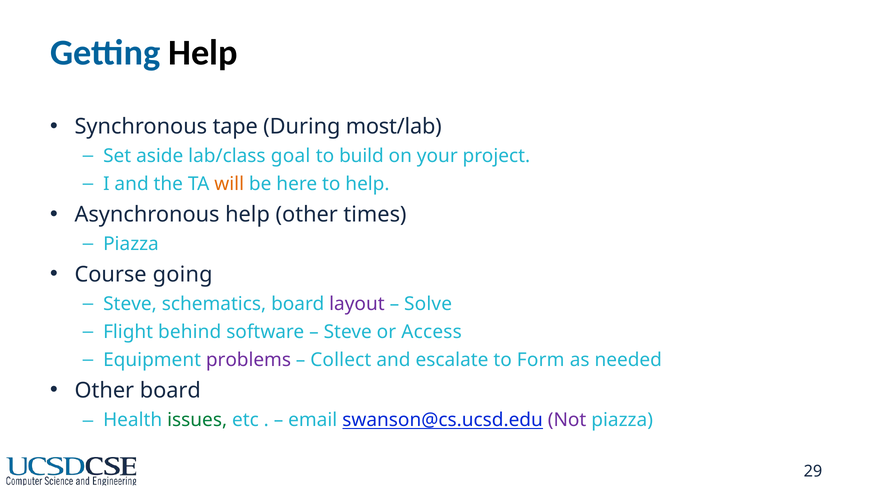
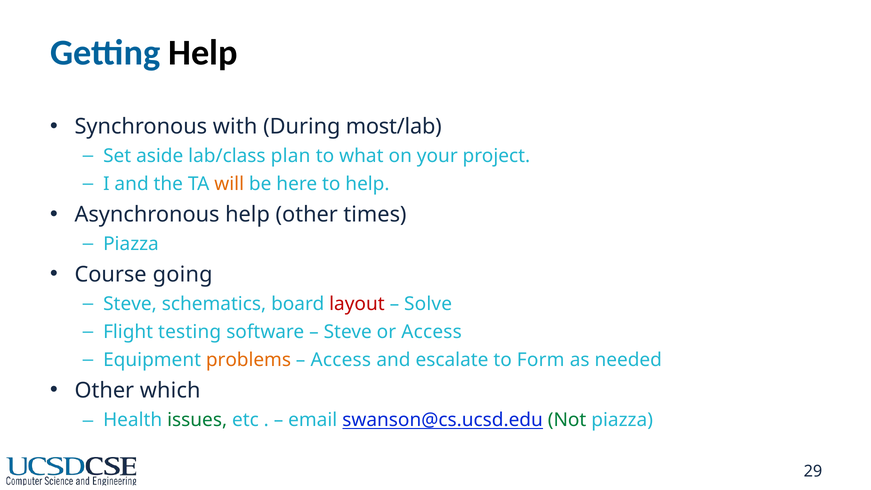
tape: tape -> with (235, 127)
goal: goal -> plan (291, 156)
build: build -> what (361, 156)
layout colour: purple -> red (357, 304)
behind: behind -> testing (190, 332)
problems colour: purple -> orange (248, 360)
Collect: Collect -> Access (341, 360)
Other board: board -> which (170, 390)
Not colour: purple -> green (567, 420)
